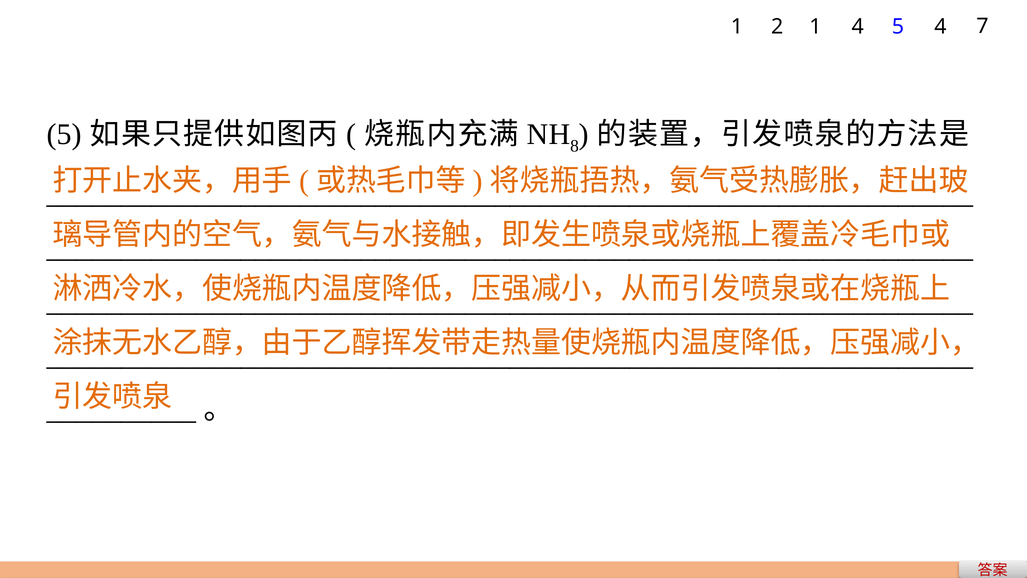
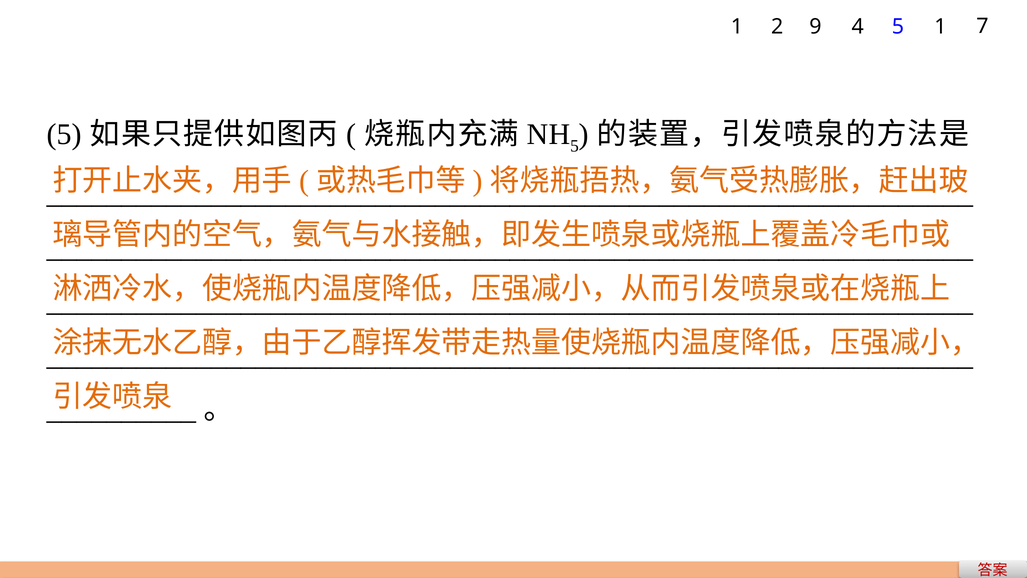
2 1: 1 -> 9 (815, 27)
5 4: 4 -> 1 (940, 27)
8: 8 -> 5 (574, 146)
